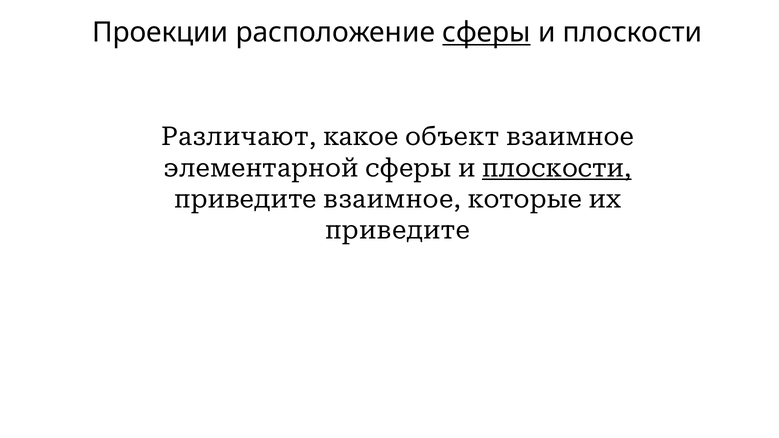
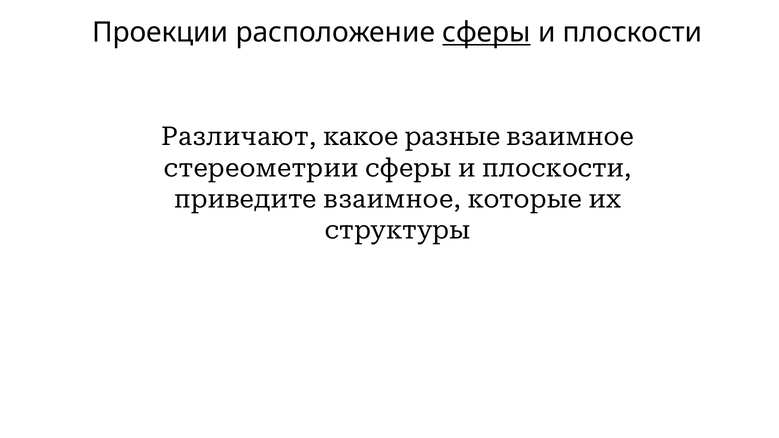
объект: объект -> разные (453, 137)
элементарной: элементарной -> стереометрии (261, 168)
плоскости underline: present -> none (557, 168)
приведите: приведите -> структуры (398, 230)
